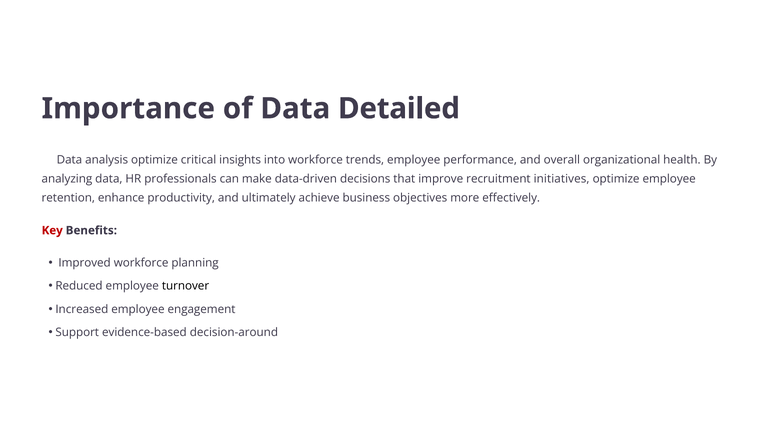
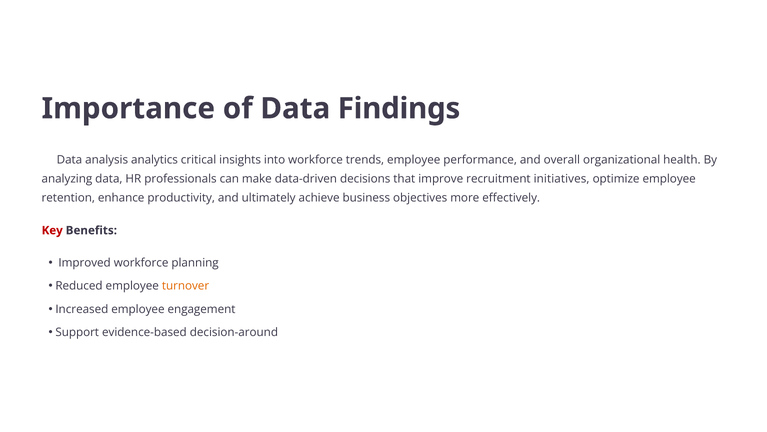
Detailed: Detailed -> Findings (399, 108)
analysis optimize: optimize -> analytics (154, 160)
turnover colour: black -> orange (186, 286)
